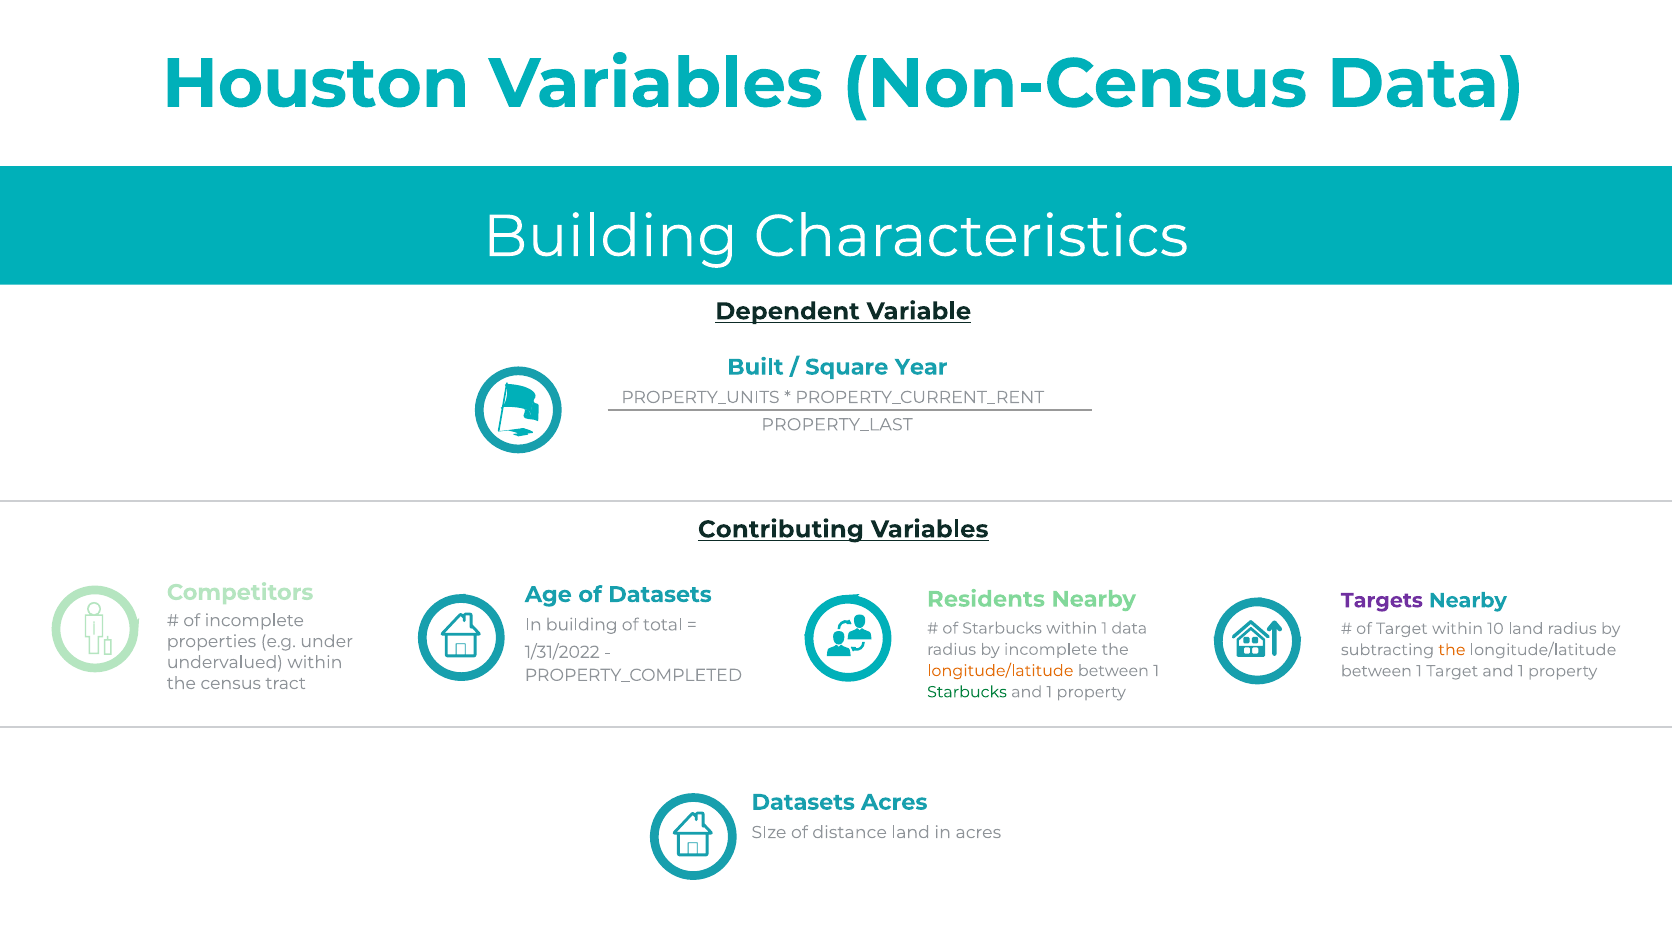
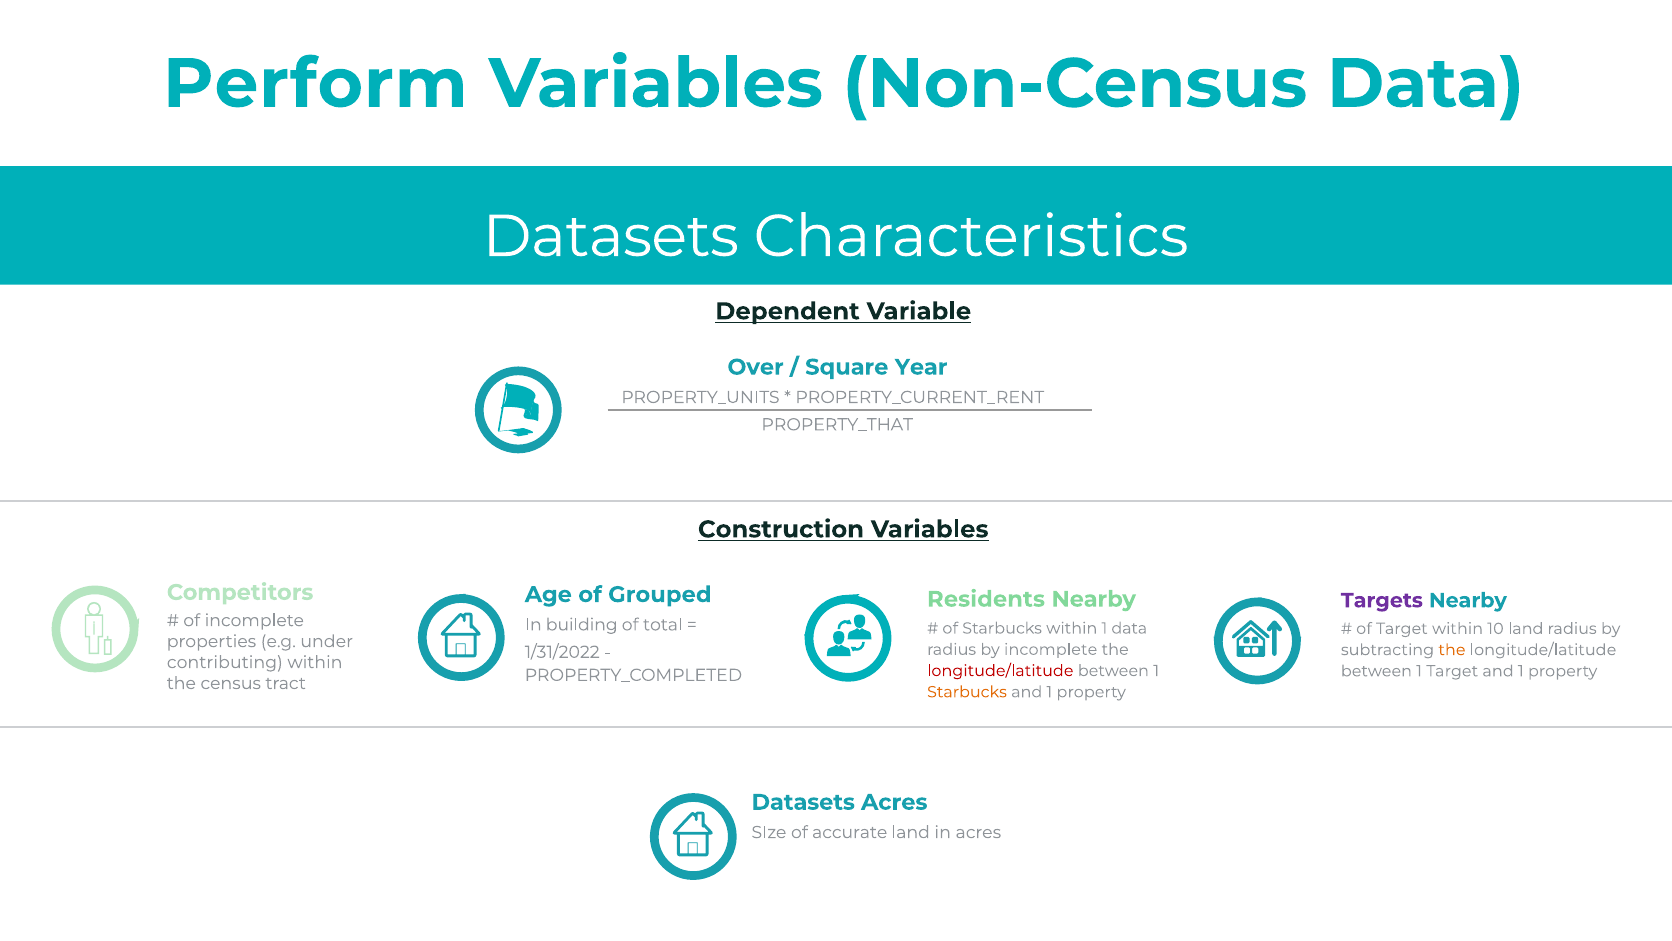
Houston: Houston -> Perform (315, 84)
Building: Building -> Datasets (611, 236)
Built: Built -> Over (756, 367)
PROPERTY_LAST: PROPERTY_LAST -> PROPERTY_THAT (837, 424)
Contributing: Contributing -> Construction (781, 529)
of Datasets: Datasets -> Grouped (660, 594)
undervalued: undervalued -> contributing (225, 662)
longitude/latitude colour: orange -> red (1000, 670)
Starbucks colour: green -> orange (967, 692)
distance: distance -> accurate (850, 832)
